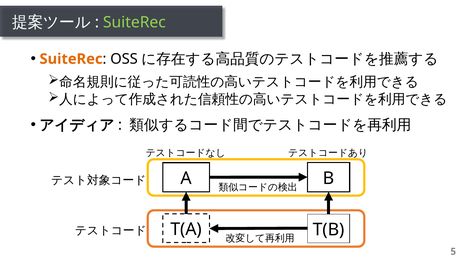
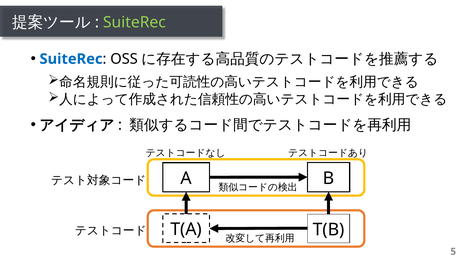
SuiteRec colour: orange -> blue (71, 59)
